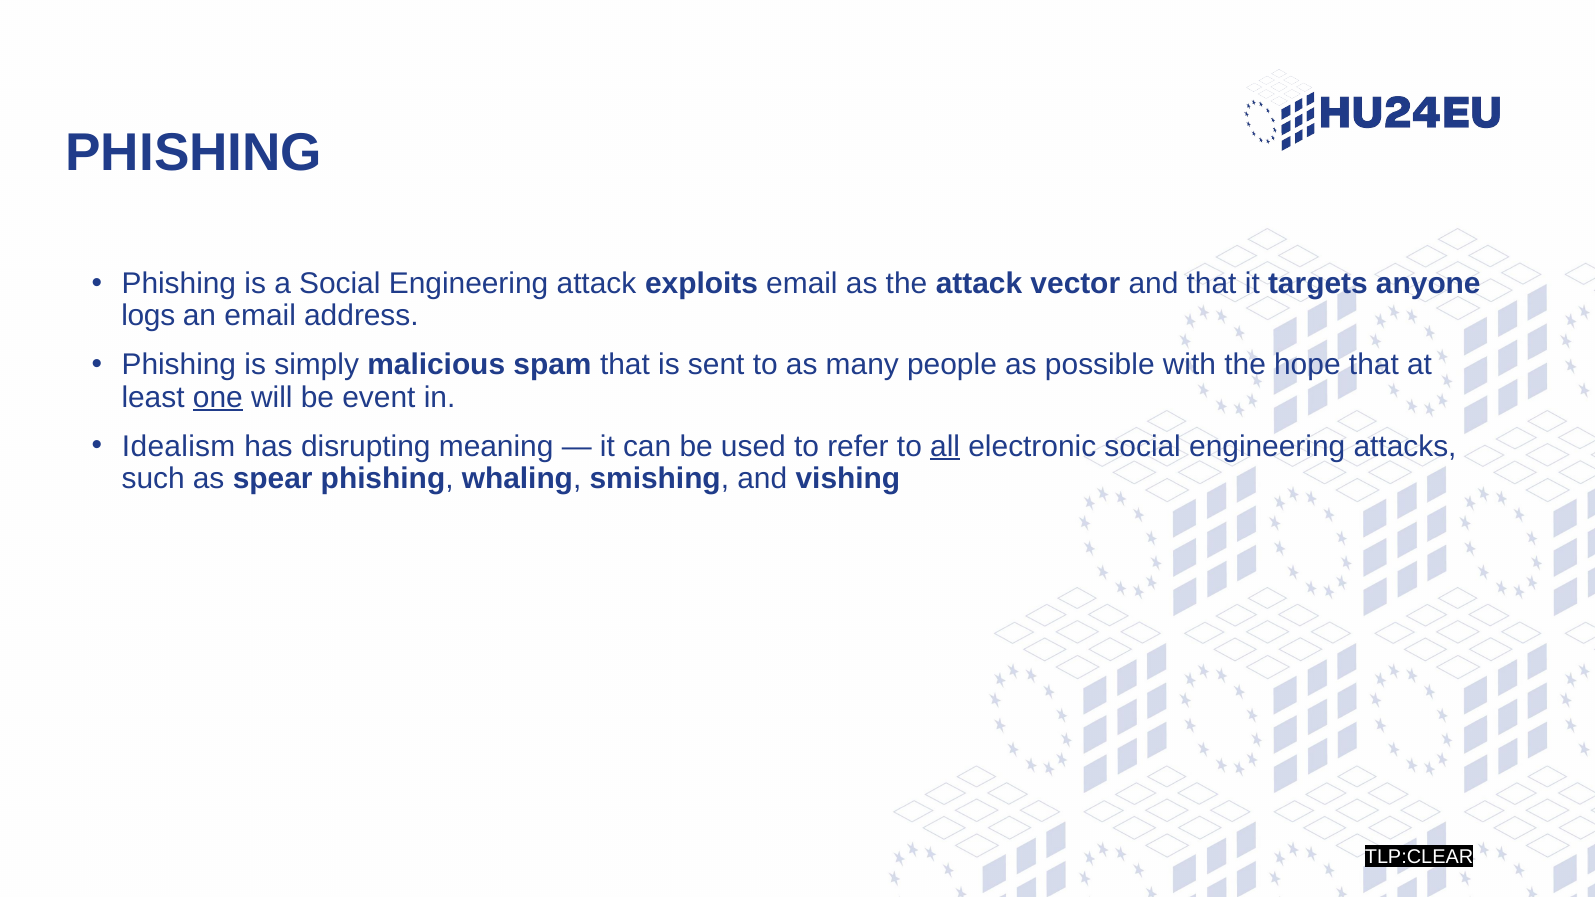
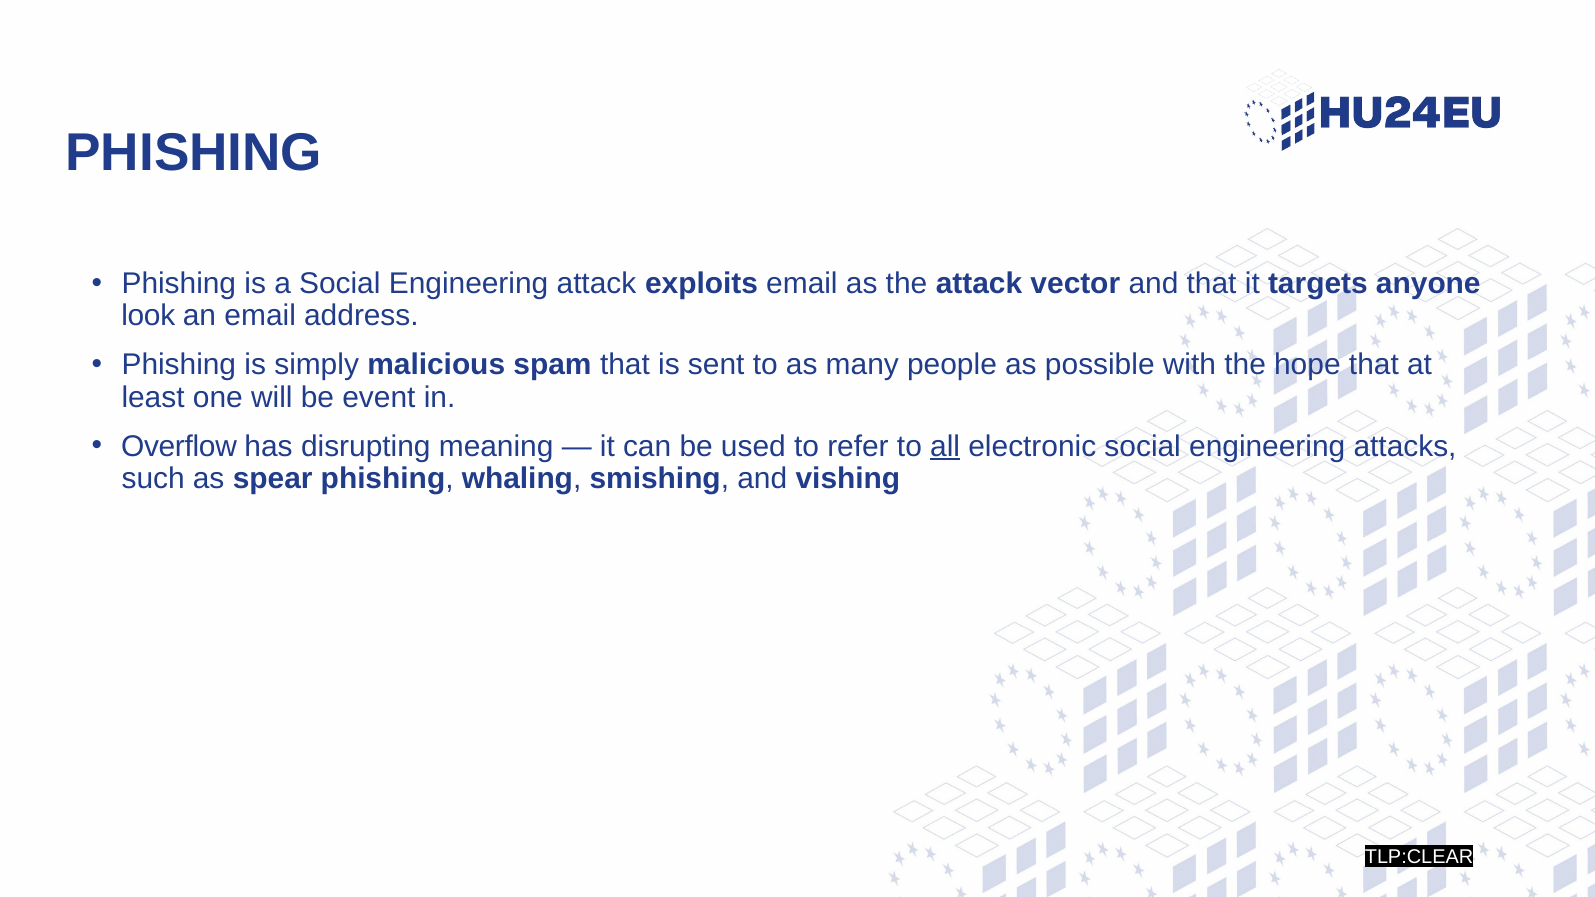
logs: logs -> look (148, 316)
one underline: present -> none (218, 397)
Idealism: Idealism -> Overflow (179, 446)
